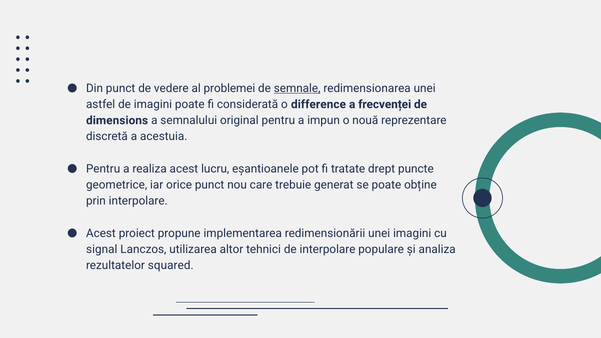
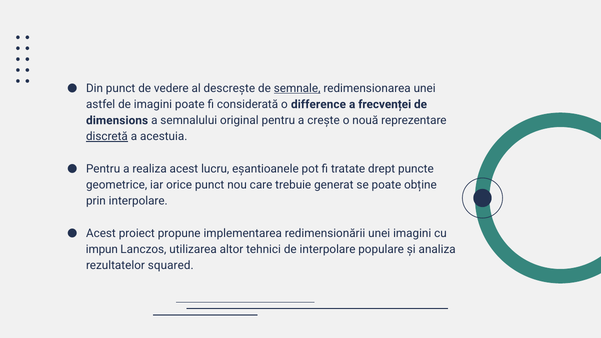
problemei: problemei -> descrește (229, 88)
impun: impun -> crește (324, 120)
discretă underline: none -> present (107, 137)
signal: signal -> impun (102, 249)
